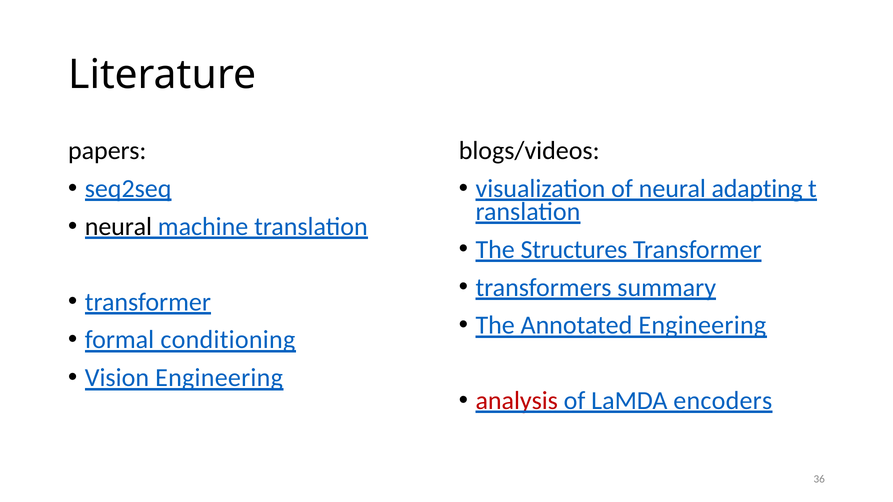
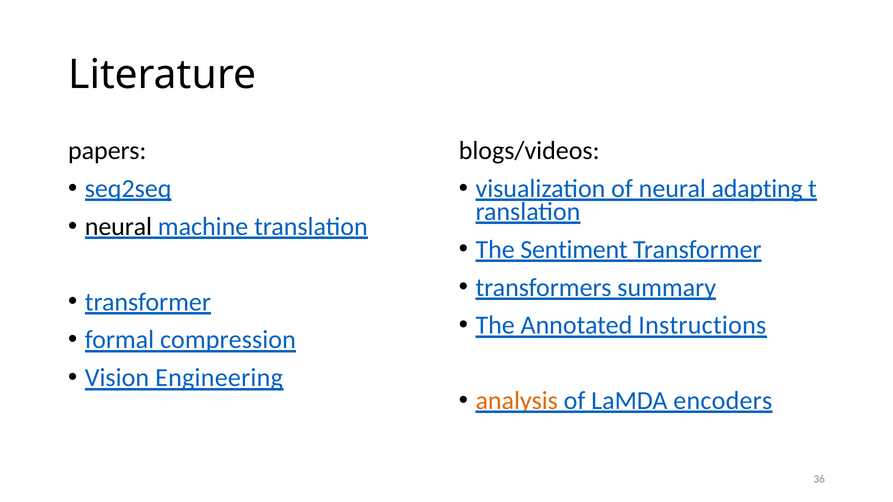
Structures: Structures -> Sentiment (574, 250)
Annotated Engineering: Engineering -> Instructions (702, 326)
conditioning: conditioning -> compression (228, 340)
analysis colour: red -> orange (517, 401)
